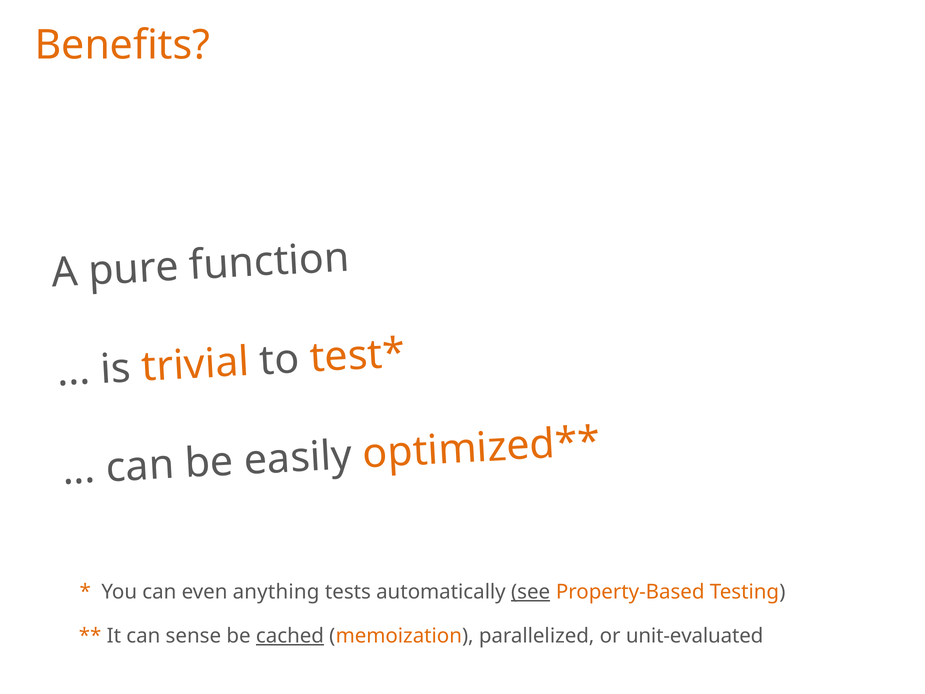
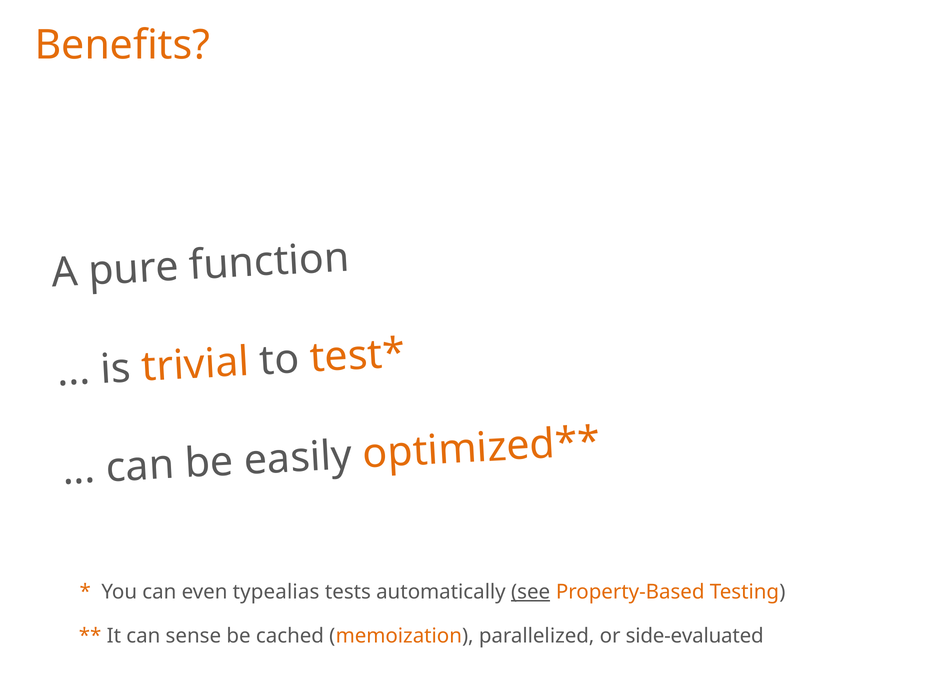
anything: anything -> typealias (276, 592)
cached underline: present -> none (290, 636)
unit-evaluated: unit-evaluated -> side-evaluated (695, 636)
